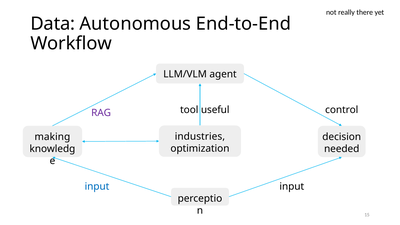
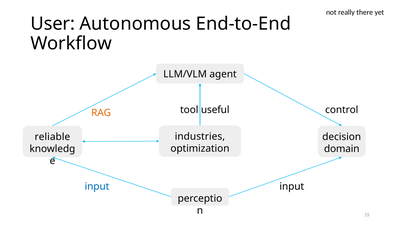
Data: Data -> User (53, 24)
RAG colour: purple -> orange (101, 113)
making: making -> reliable (52, 137)
needed: needed -> domain (342, 149)
